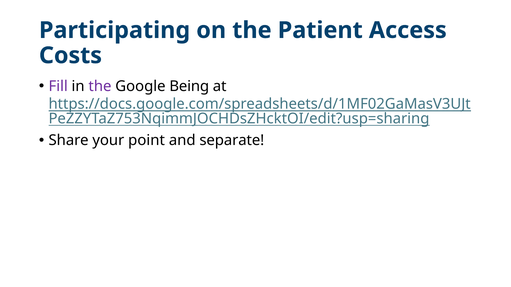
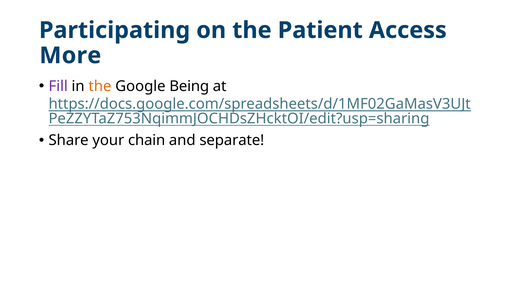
Costs: Costs -> More (70, 56)
the colour: purple -> orange (100, 86)
point: point -> chain (147, 141)
